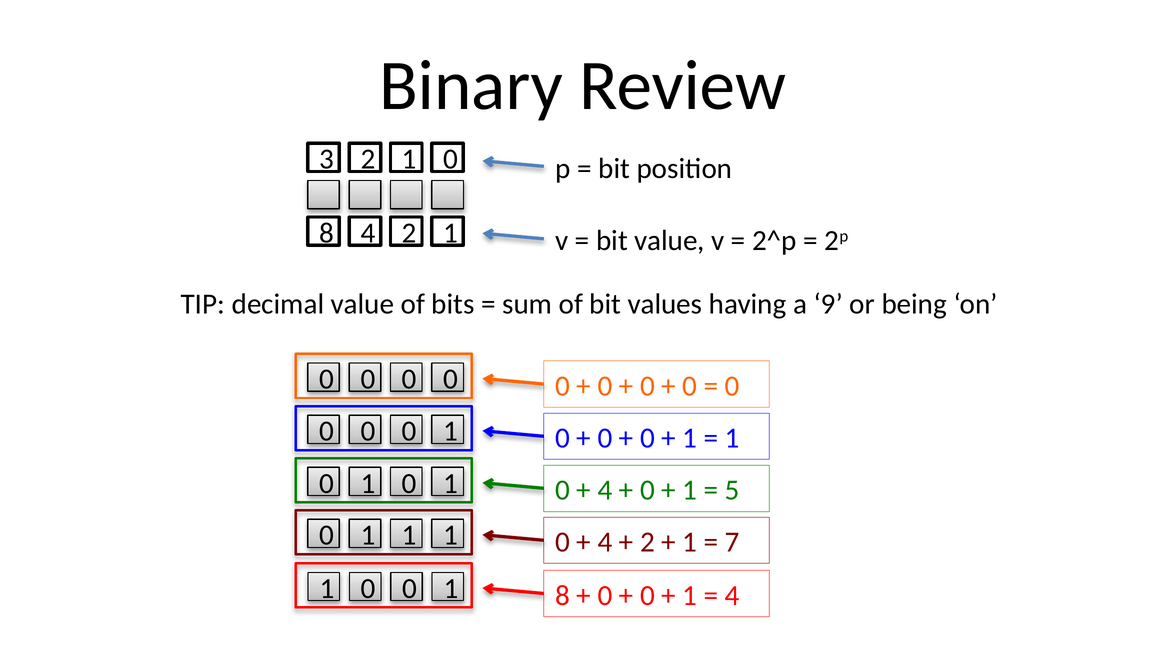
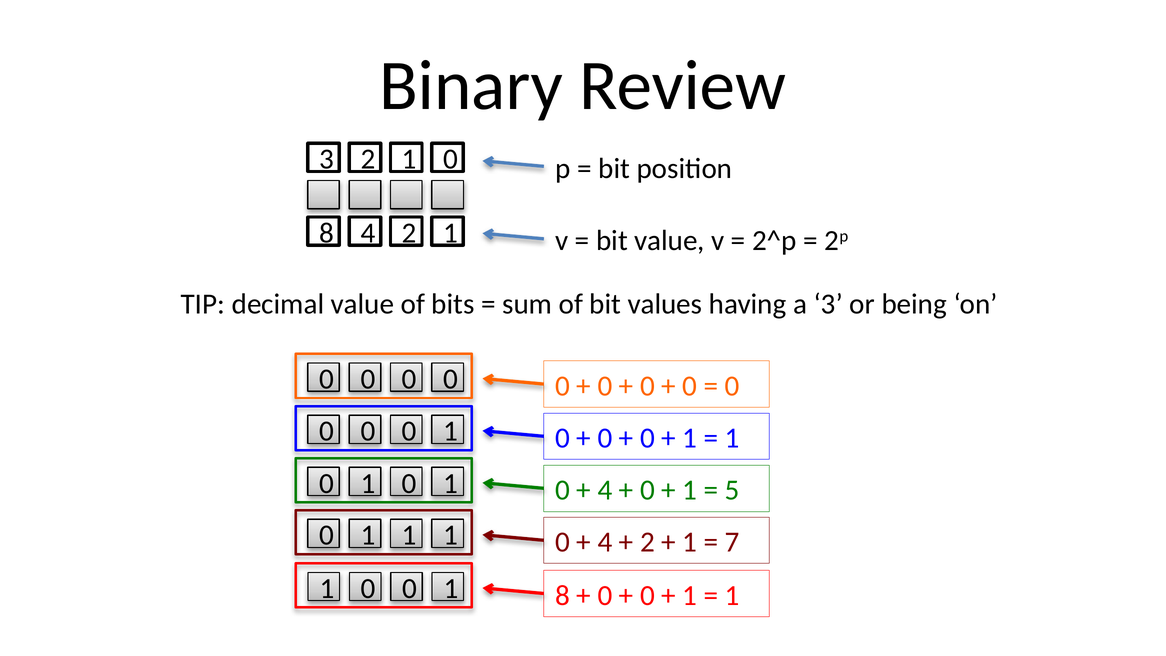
a 9: 9 -> 3 (828, 304)
4: 4 -> 1 (732, 595)
